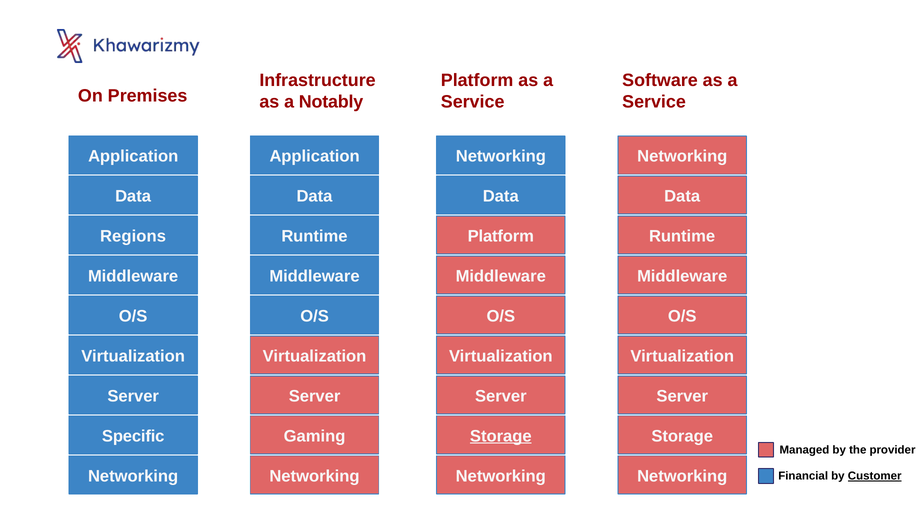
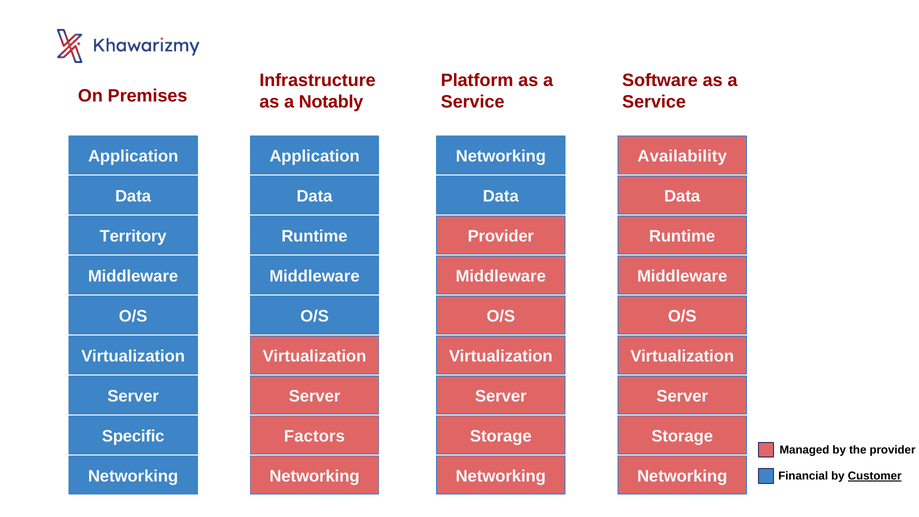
Networking: Networking -> Availability (682, 156)
Regions: Regions -> Territory (133, 236)
Platform: Platform -> Provider (501, 236)
Gaming: Gaming -> Factors (314, 436)
Storage underline: present -> none (501, 436)
